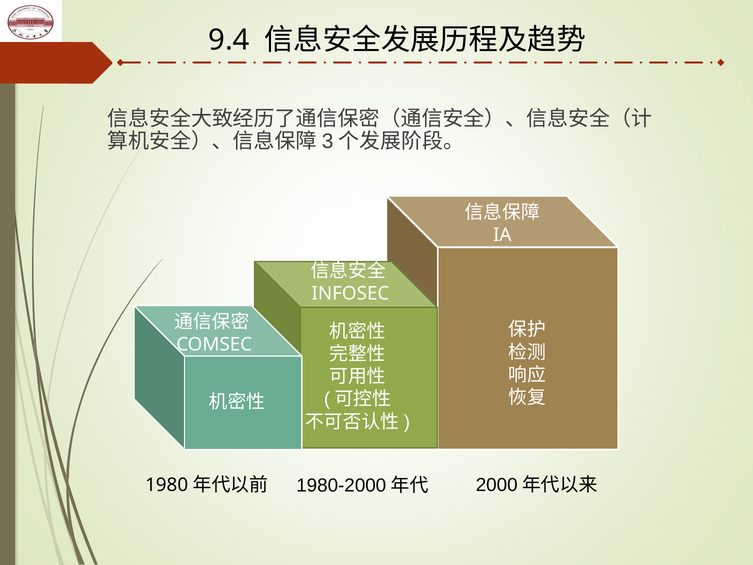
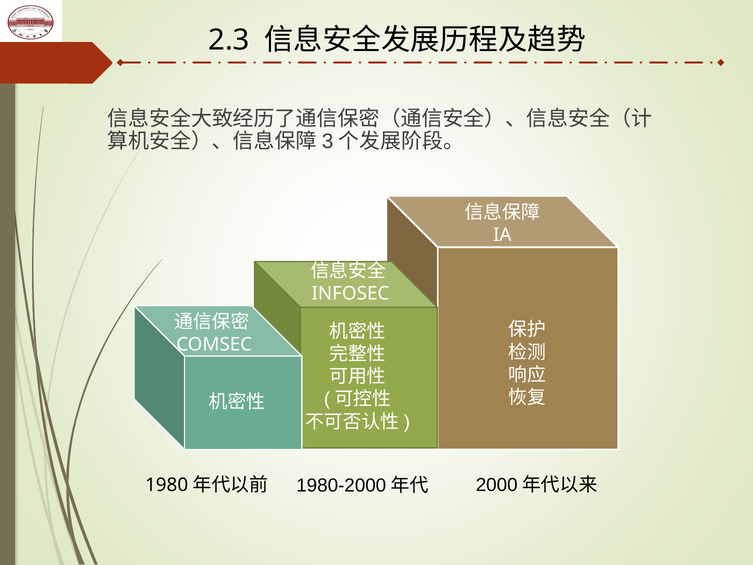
9.4: 9.4 -> 2.3 (229, 40)
